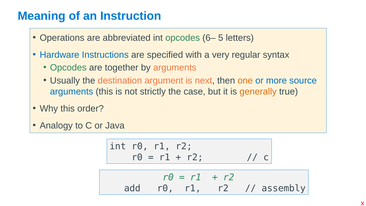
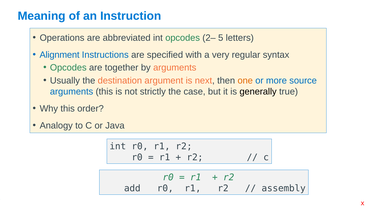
6–: 6– -> 2– (209, 38)
Hardware: Hardware -> Alignment (60, 55)
generally colour: orange -> black (258, 92)
